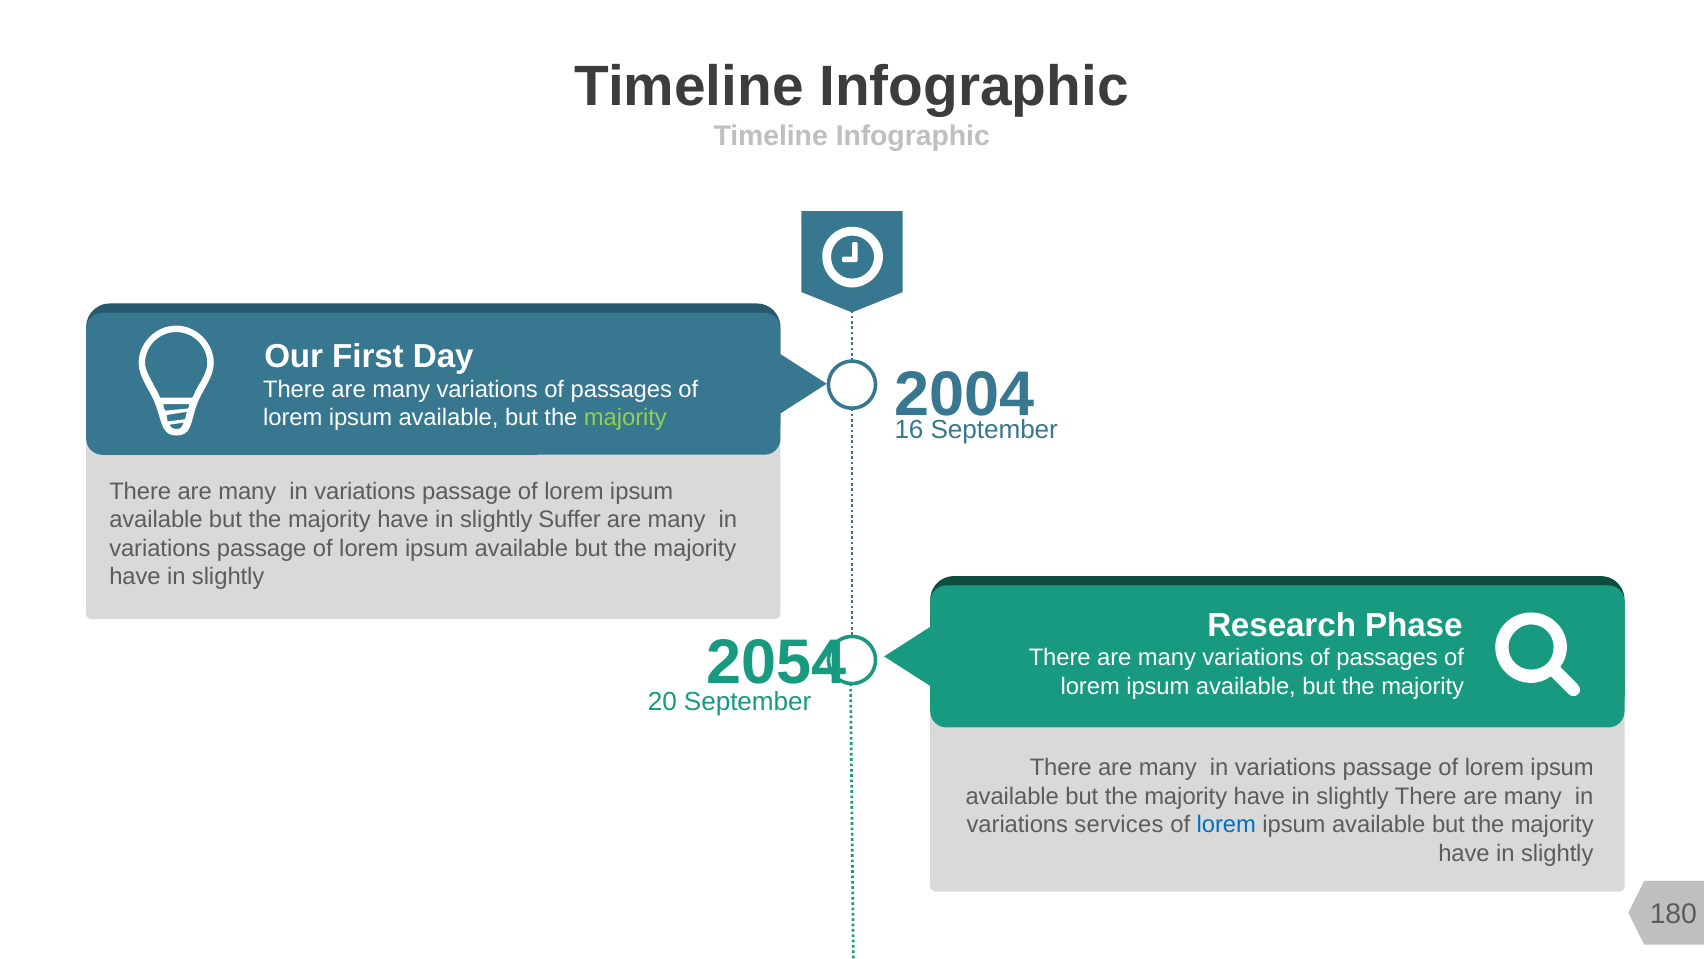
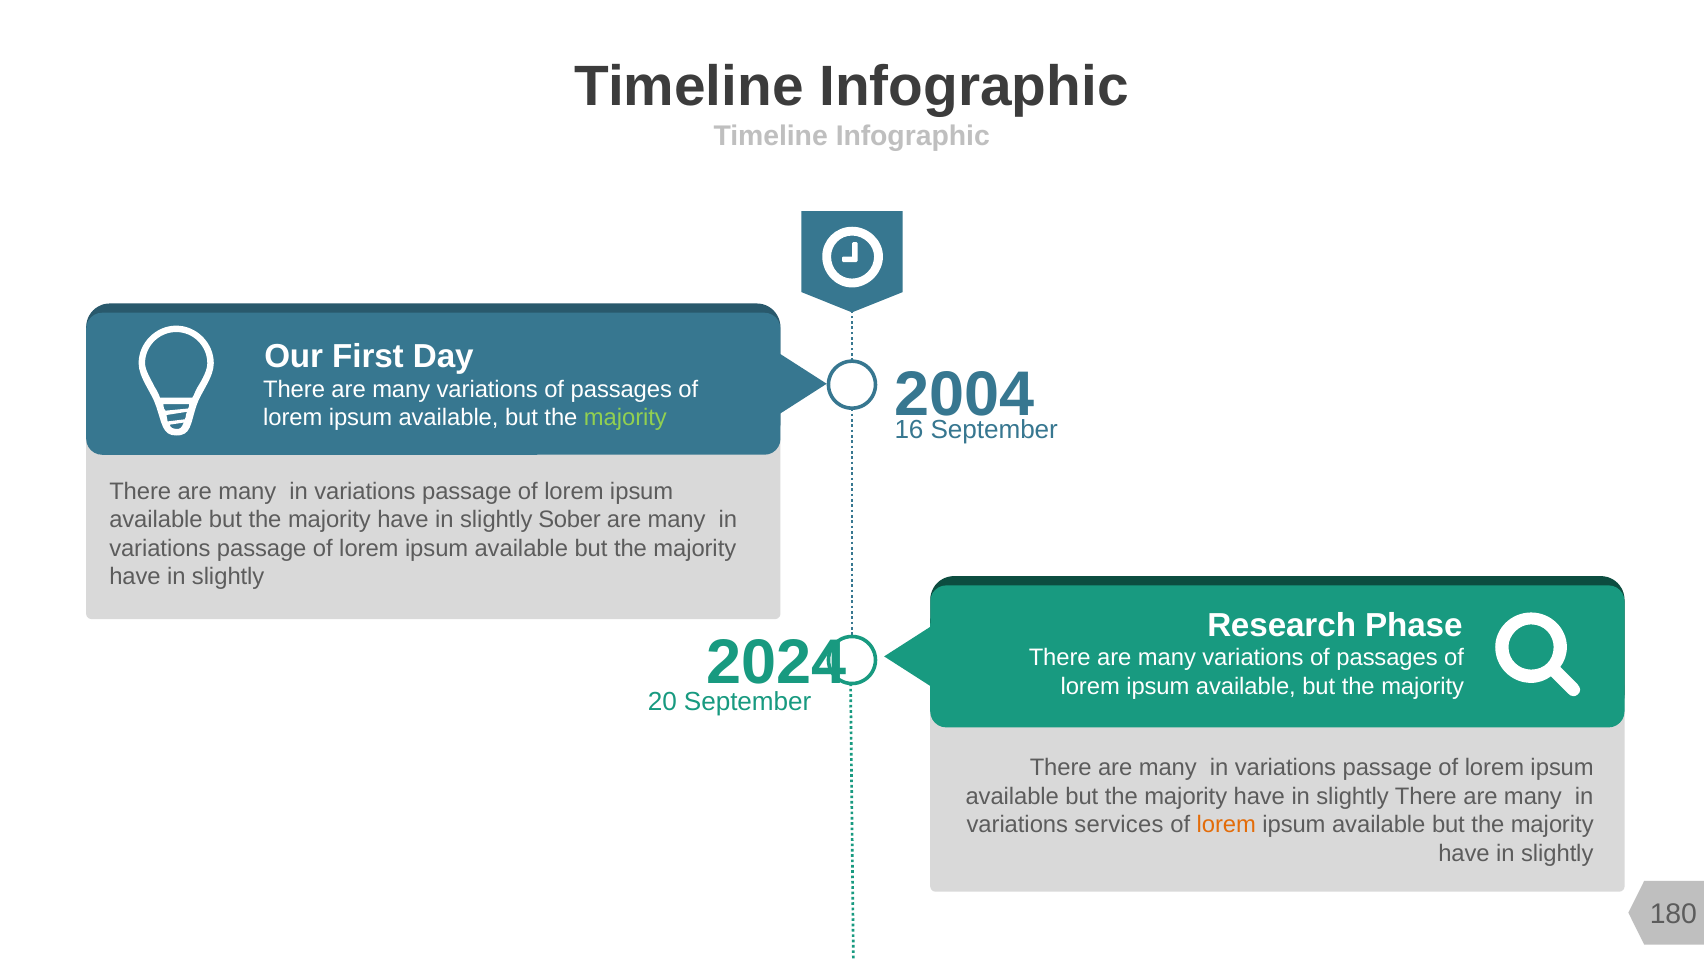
Suffer: Suffer -> Sober (570, 520)
2054: 2054 -> 2024 (776, 663)
lorem colour: blue -> orange (1226, 825)
